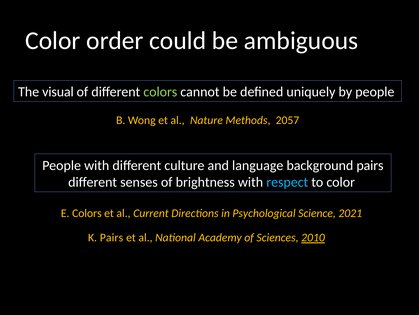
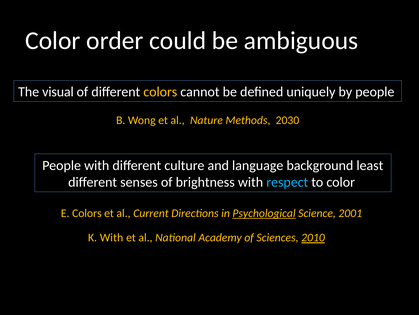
colors colour: light green -> yellow (160, 92)
2057: 2057 -> 2030 (287, 120)
background pairs: pairs -> least (370, 165)
Psychological underline: none -> present (264, 213)
2021: 2021 -> 2001 (350, 213)
K Pairs: Pairs -> With (112, 237)
